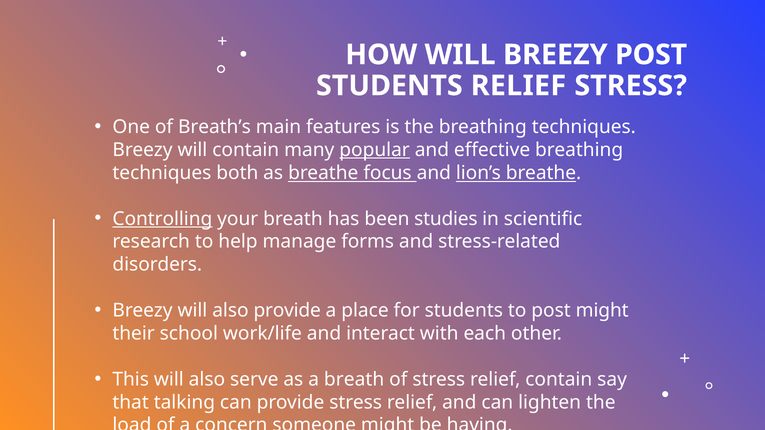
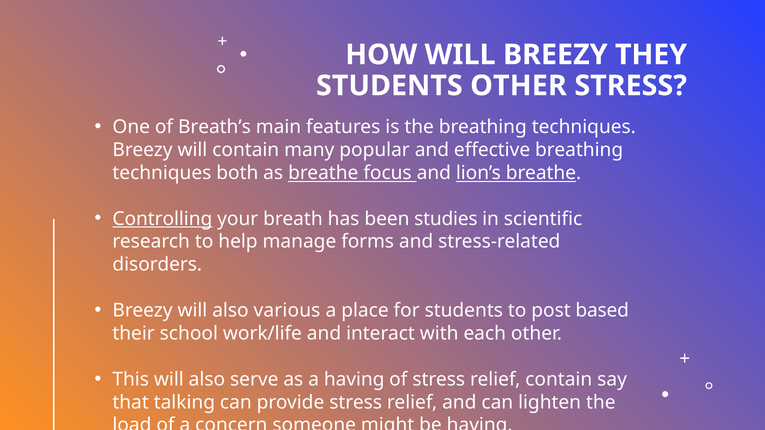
BREEZY POST: POST -> THEY (651, 55)
STUDENTS RELIEF: RELIEF -> OTHER (518, 86)
popular underline: present -> none (375, 150)
also provide: provide -> various (287, 311)
post might: might -> based (602, 311)
a breath: breath -> having (354, 380)
